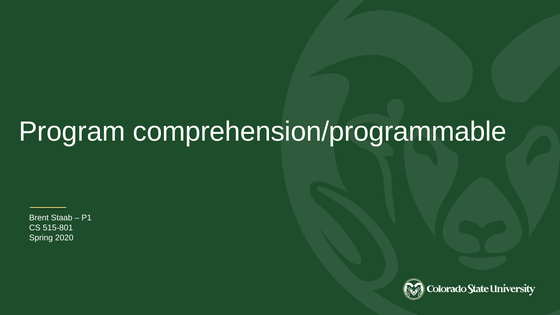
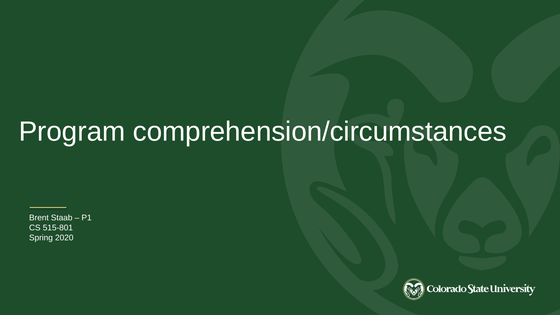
comprehension/programmable: comprehension/programmable -> comprehension/circumstances (320, 132)
